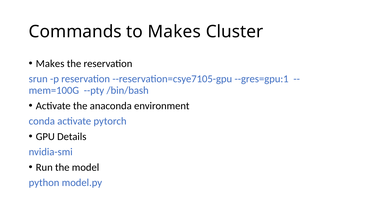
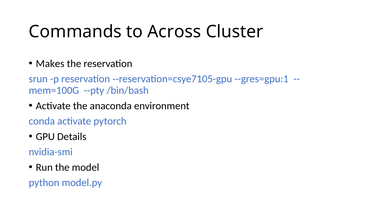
to Makes: Makes -> Across (174, 32)
